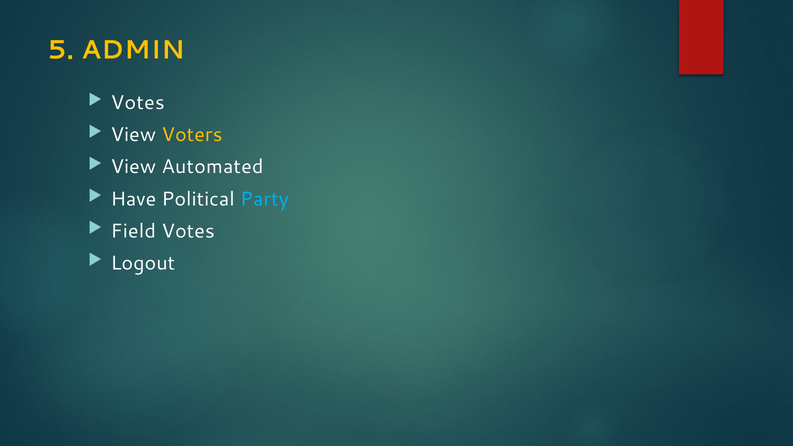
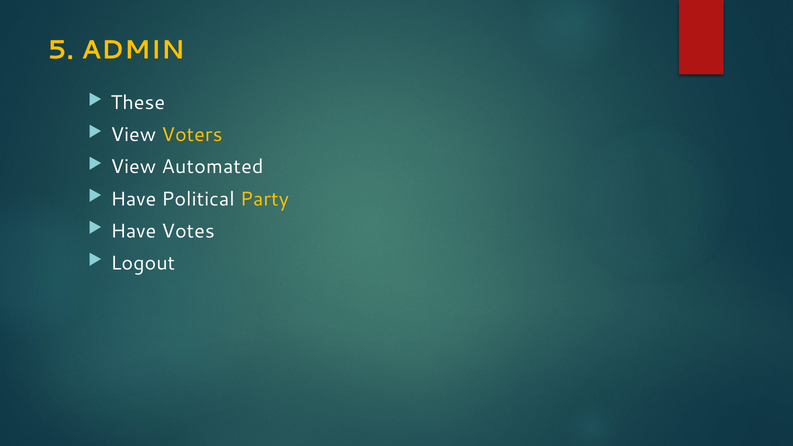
Votes: Votes -> These (138, 103)
Party colour: light blue -> yellow (265, 199)
Field: Field -> Have (133, 231)
